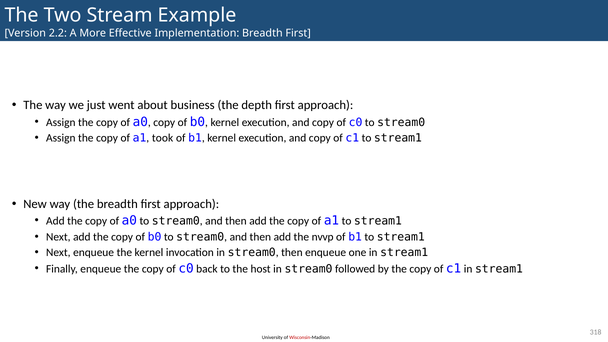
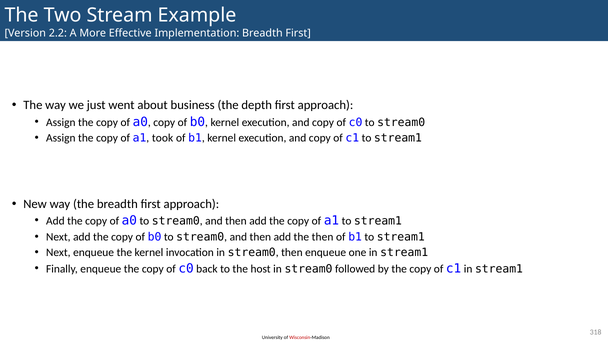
the nvvp: nvvp -> then (323, 237)
